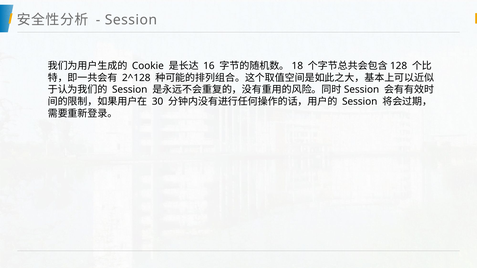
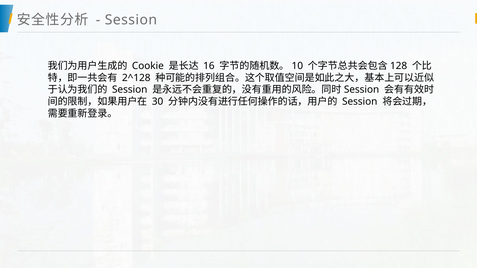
18: 18 -> 10 (297, 66)
